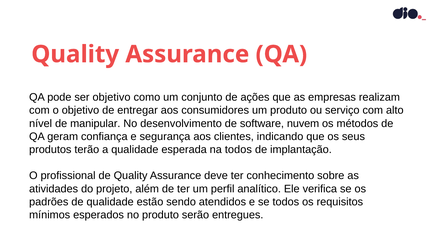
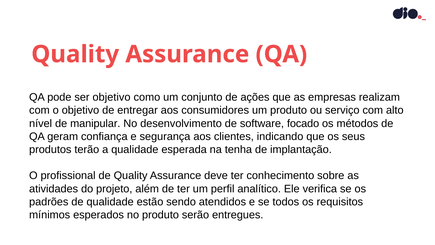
nuvem: nuvem -> focado (303, 123)
na todos: todos -> tenha (238, 149)
